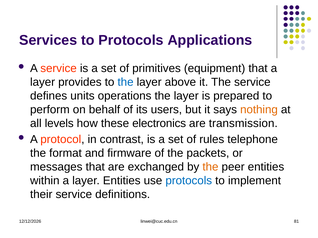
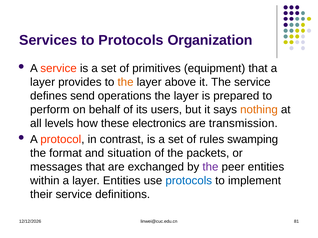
Applications: Applications -> Organization (210, 40)
the colour: blue -> orange (126, 82)
units: units -> send (83, 96)
telephone: telephone -> swamping (253, 140)
firmware: firmware -> situation (129, 153)
the colour: orange -> purple (210, 167)
